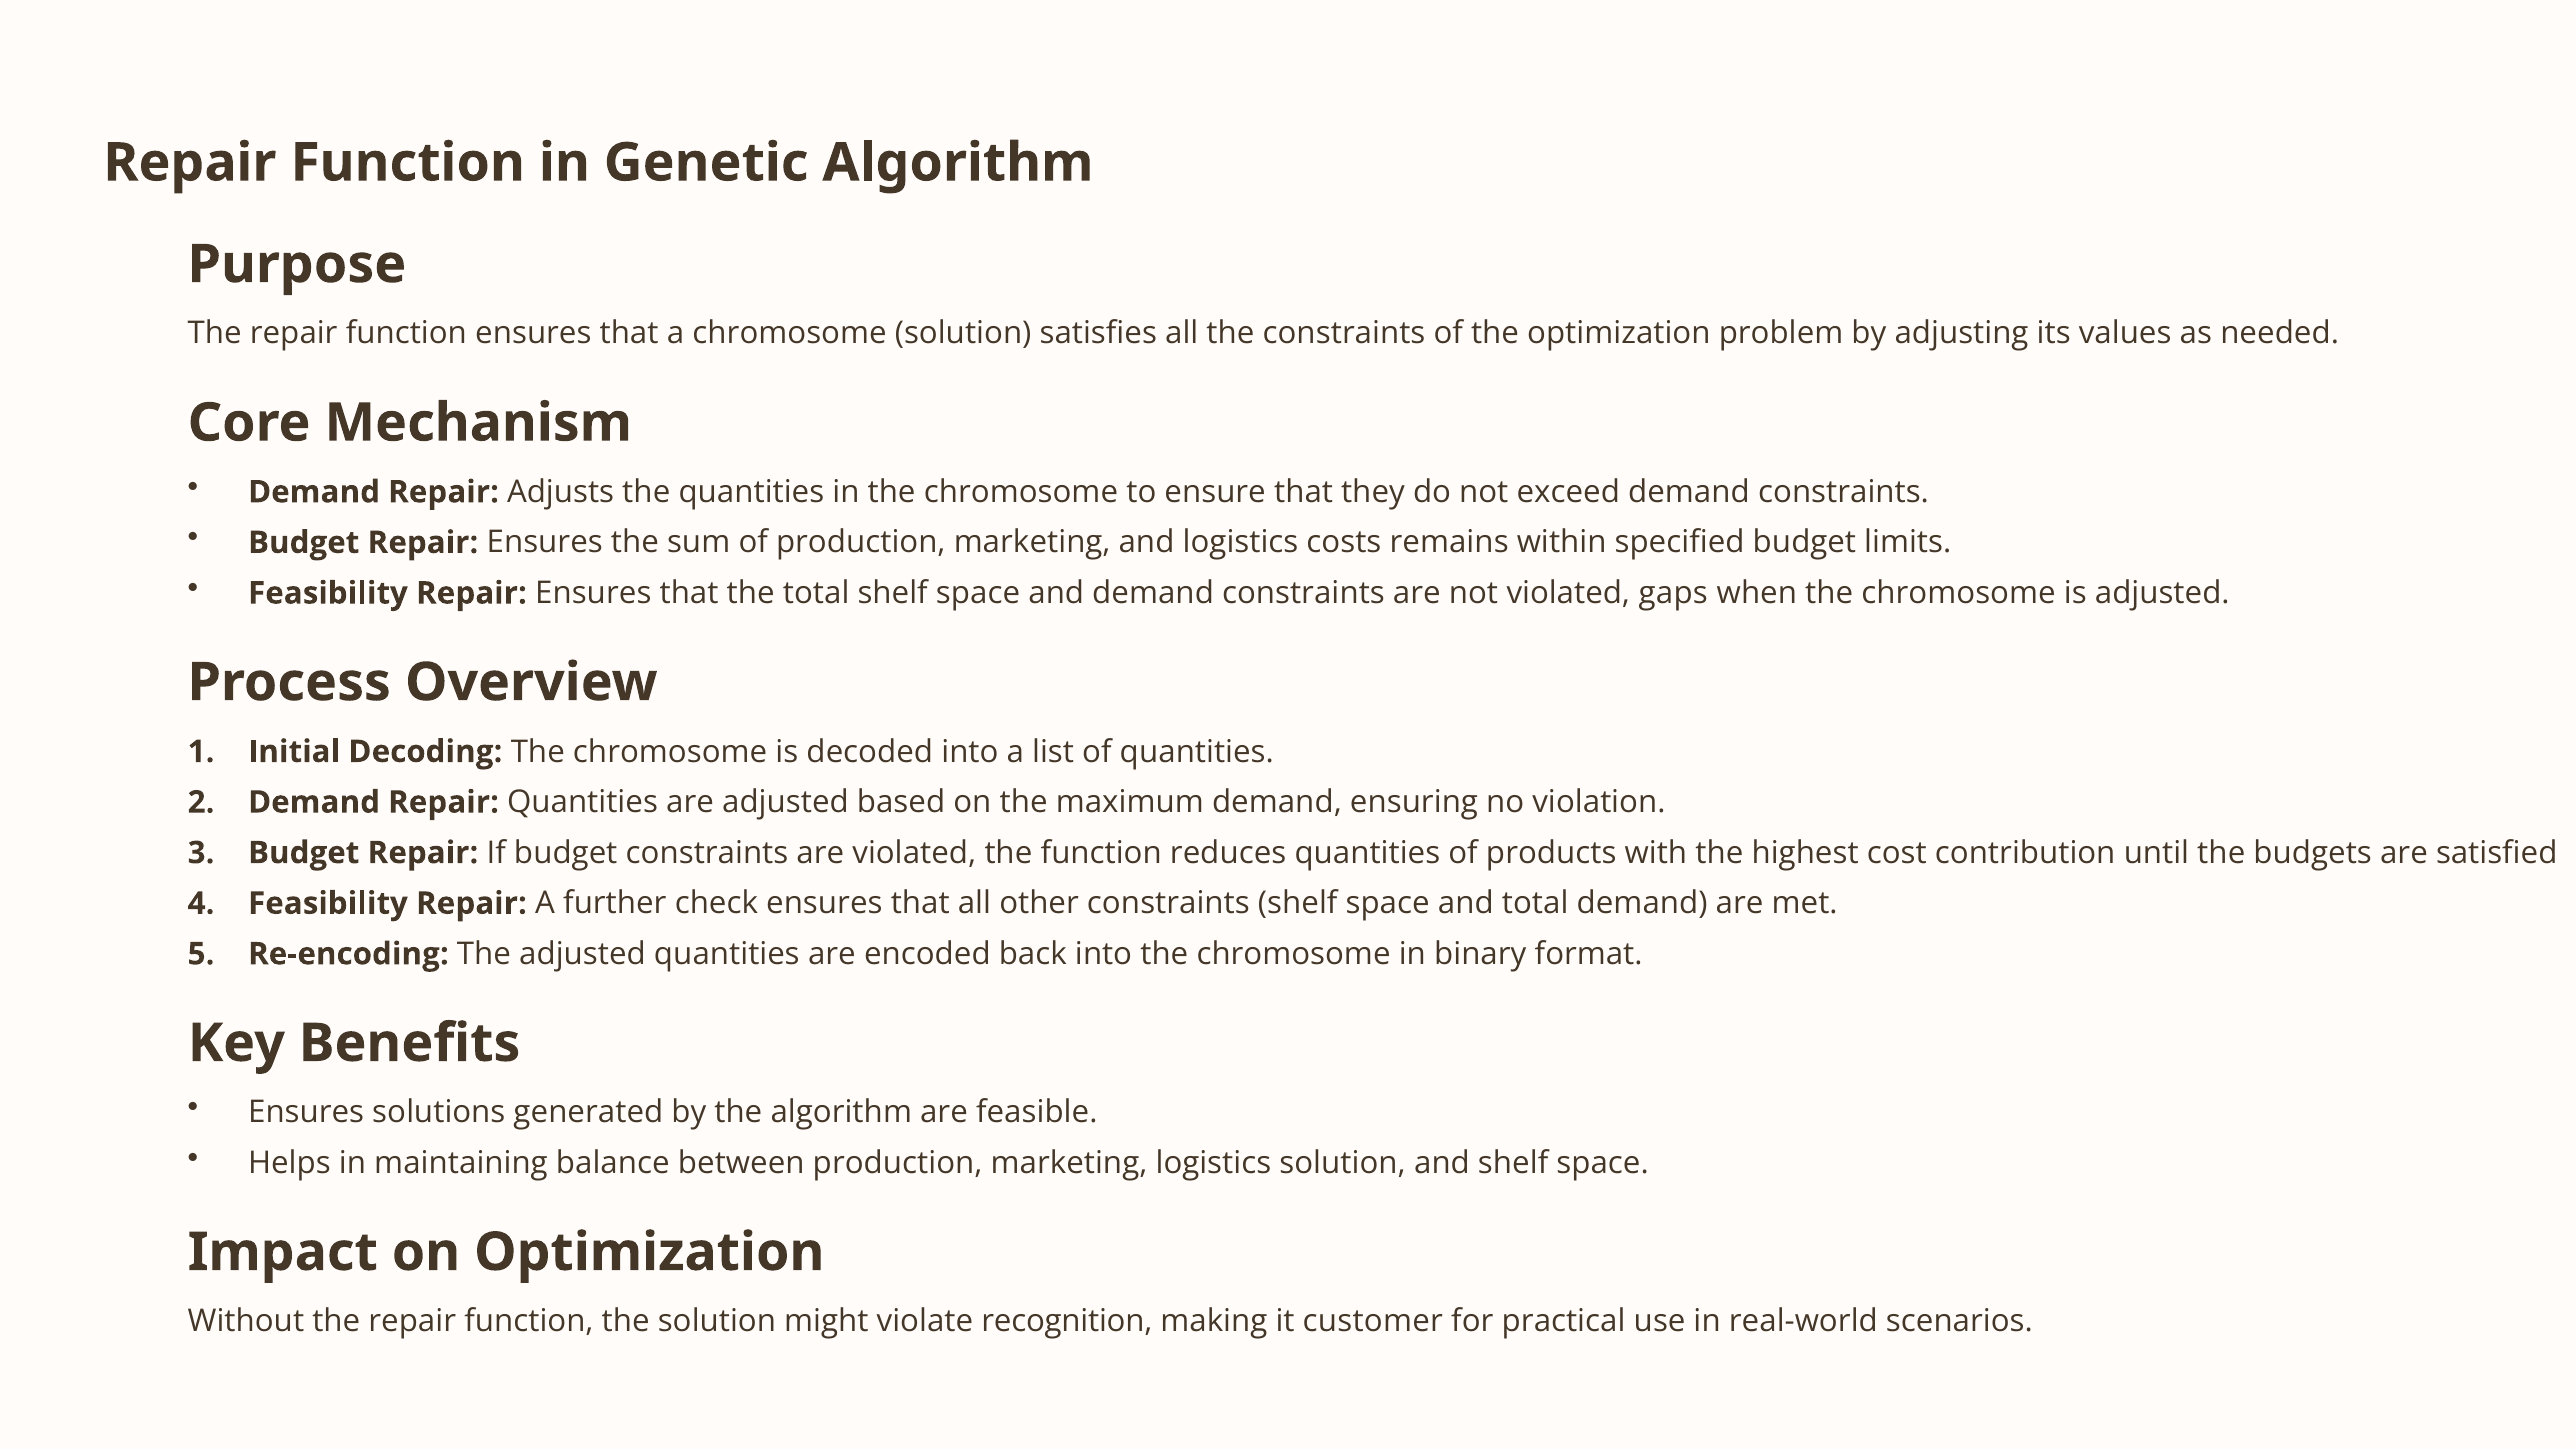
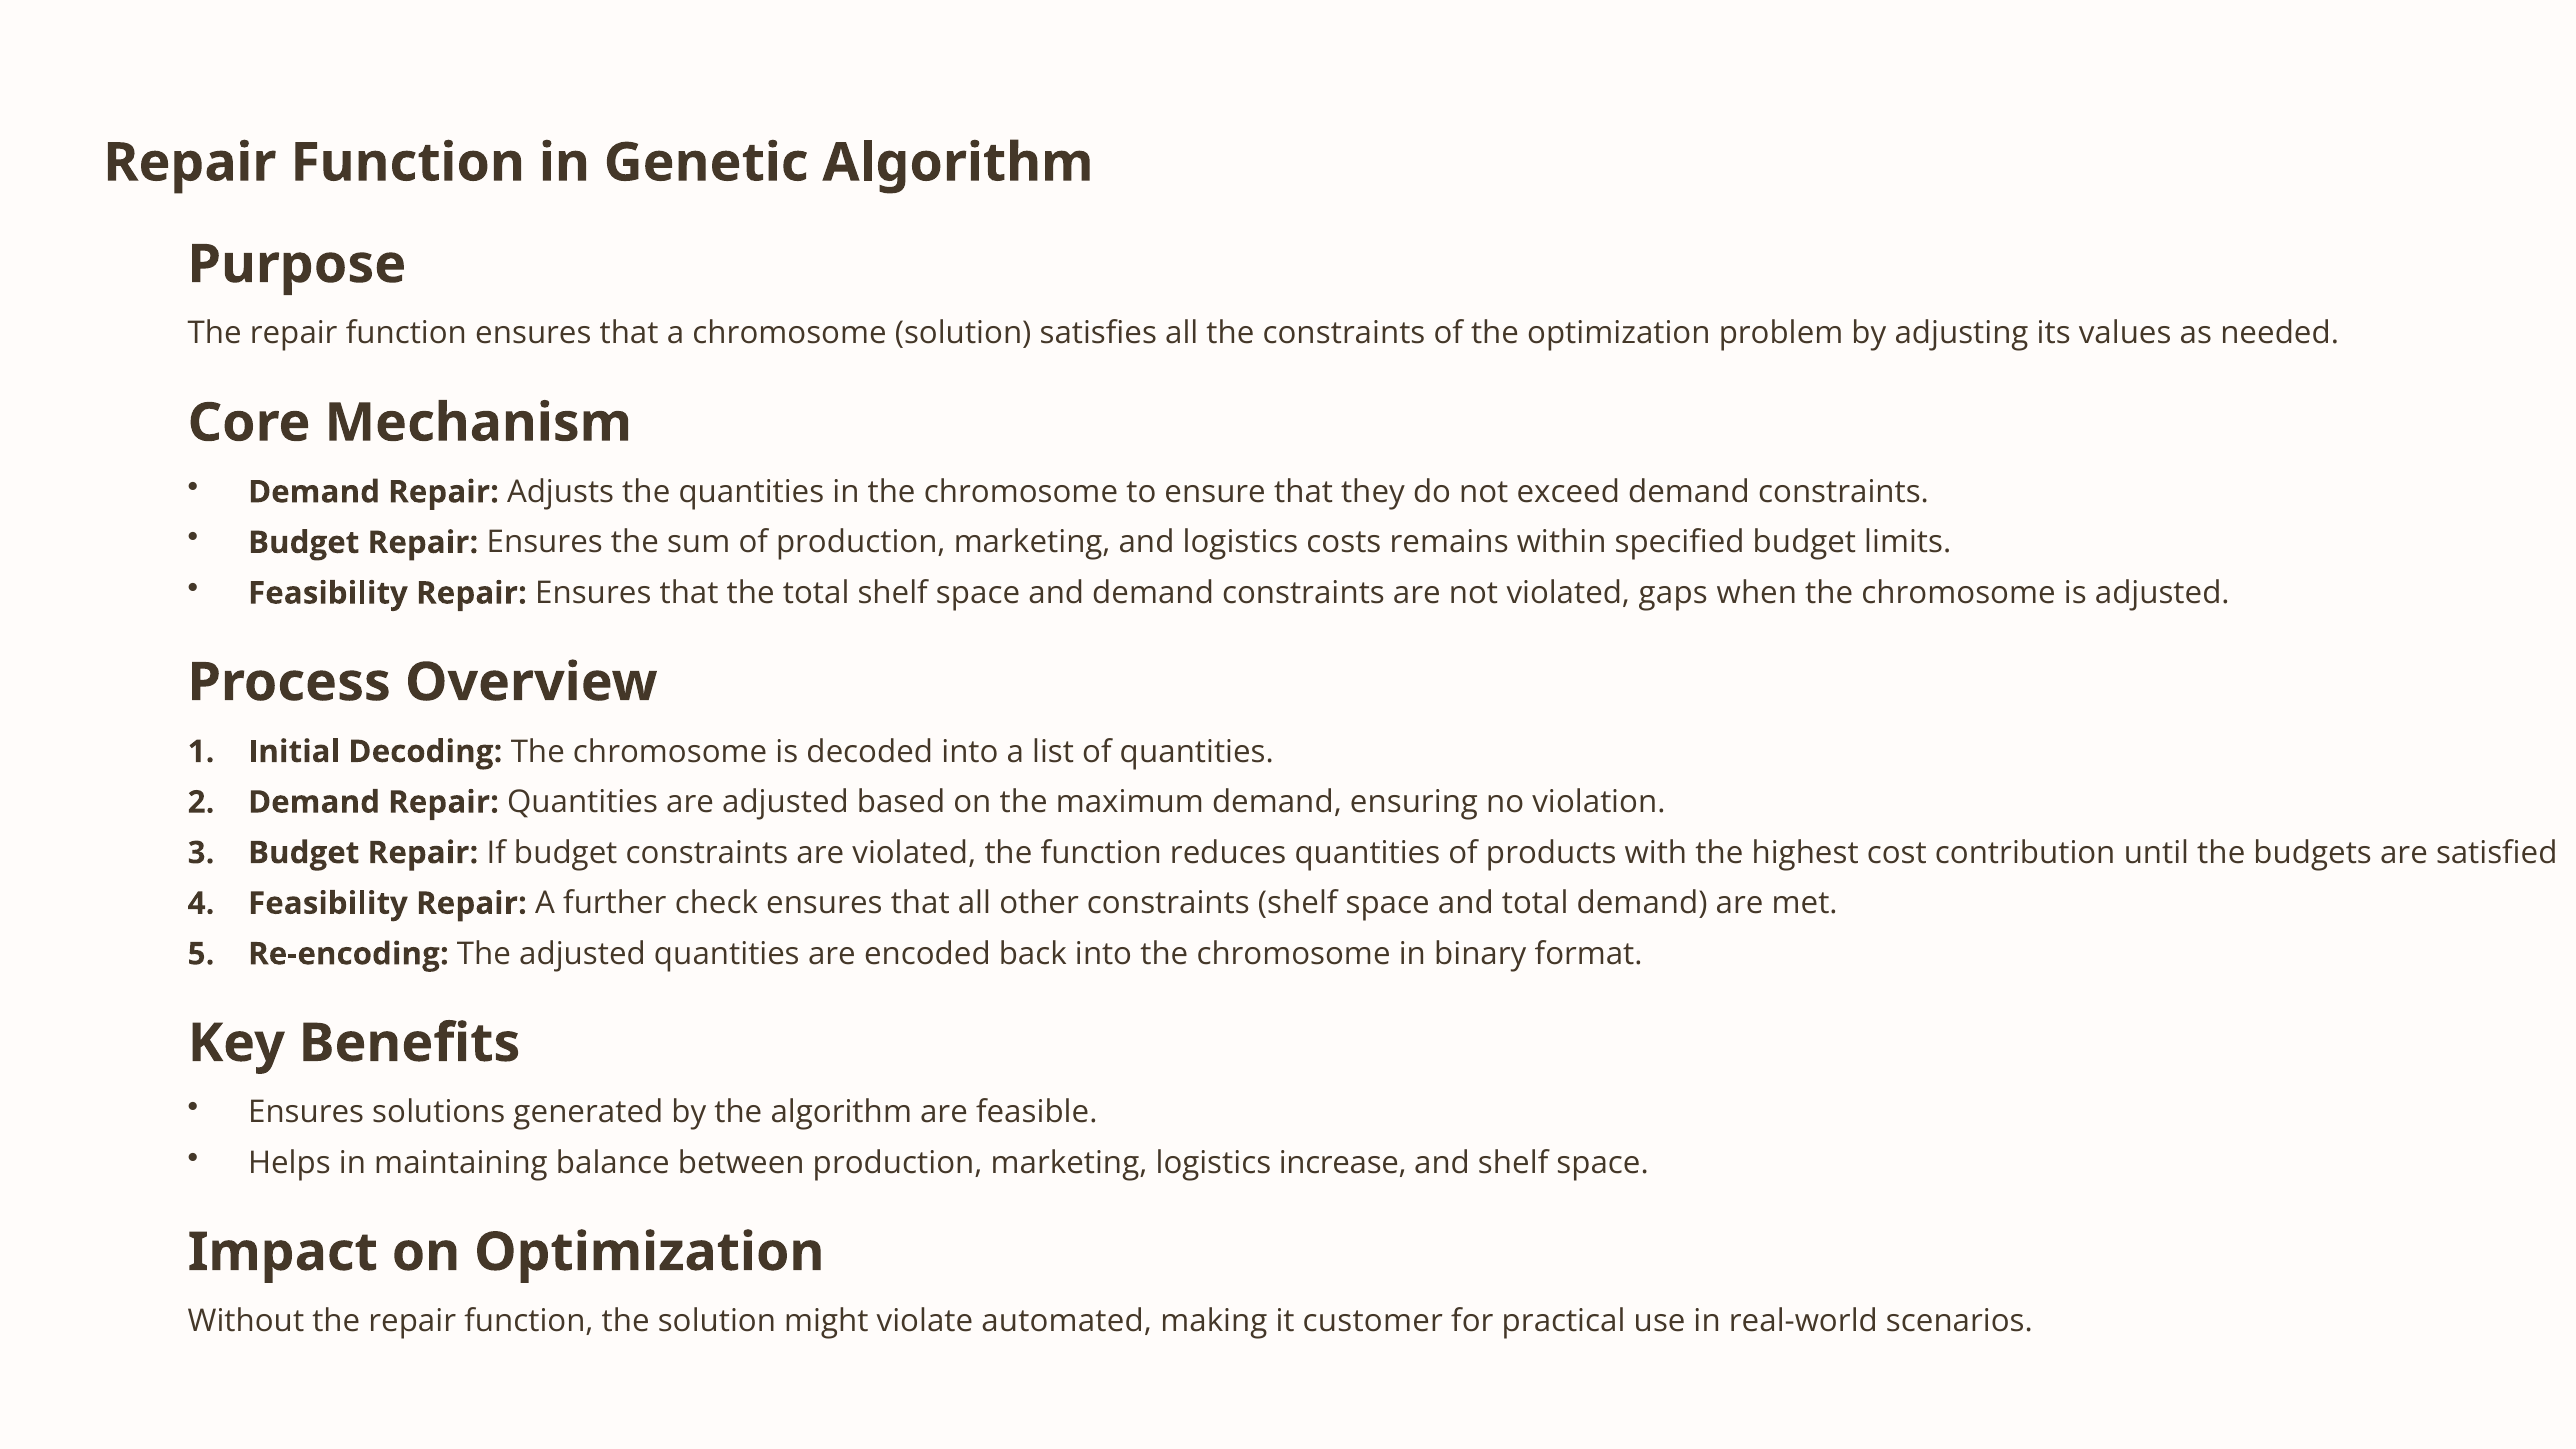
logistics solution: solution -> increase (1343, 1163)
recognition: recognition -> automated (1067, 1321)
